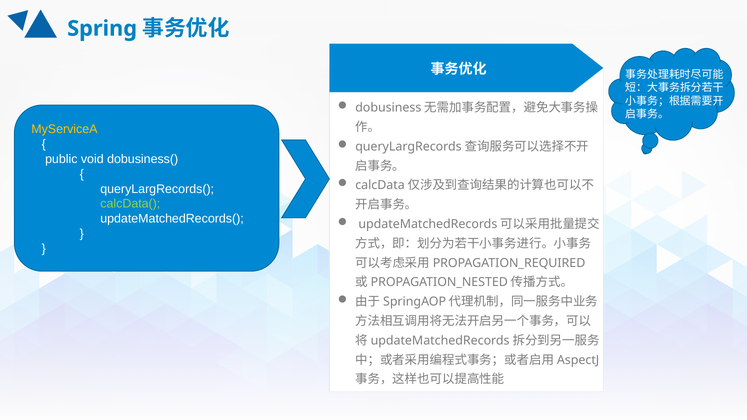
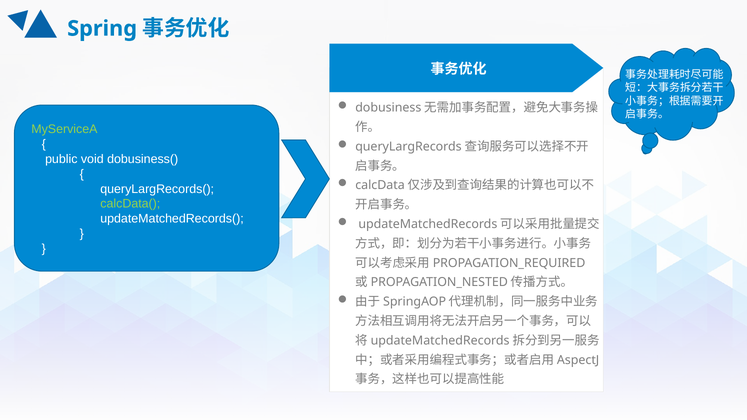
MyServiceA colour: yellow -> light green (64, 129)
